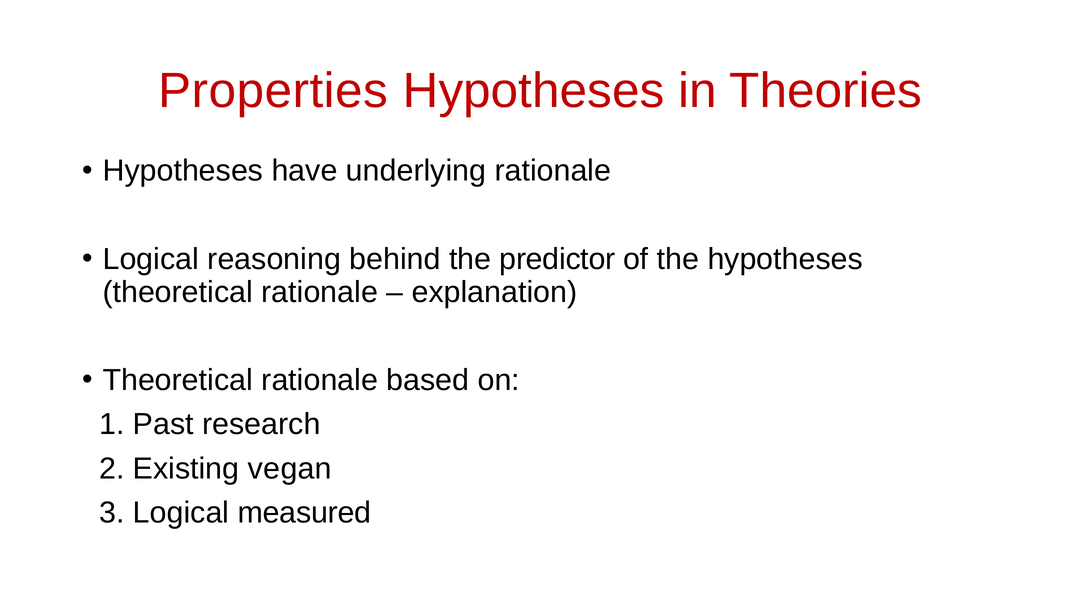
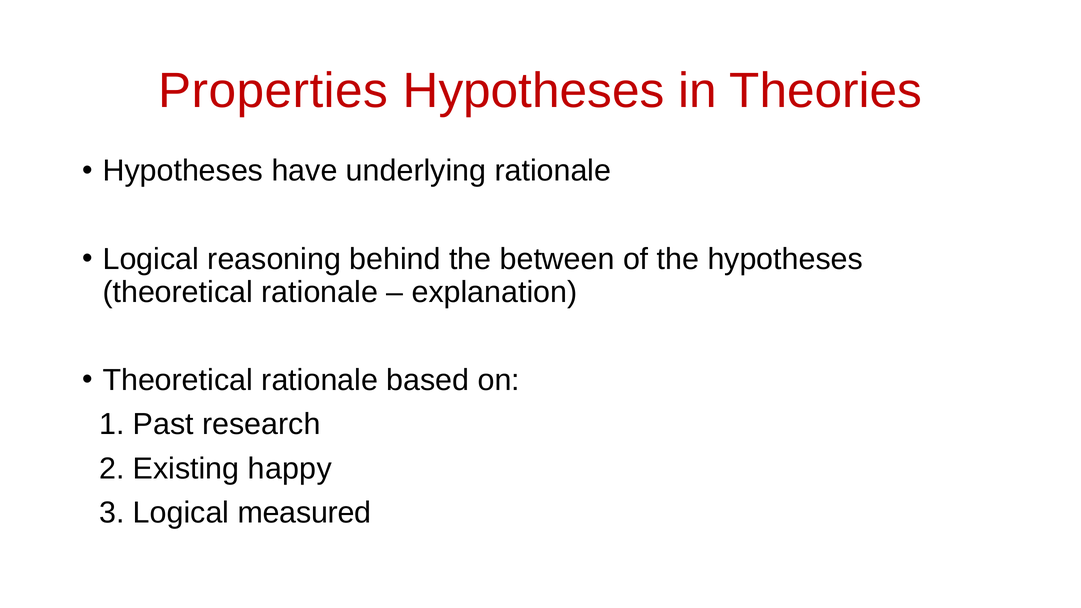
predictor: predictor -> between (557, 259)
vegan: vegan -> happy (290, 469)
